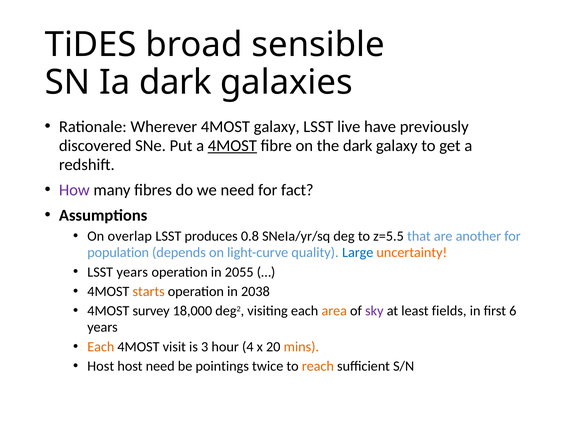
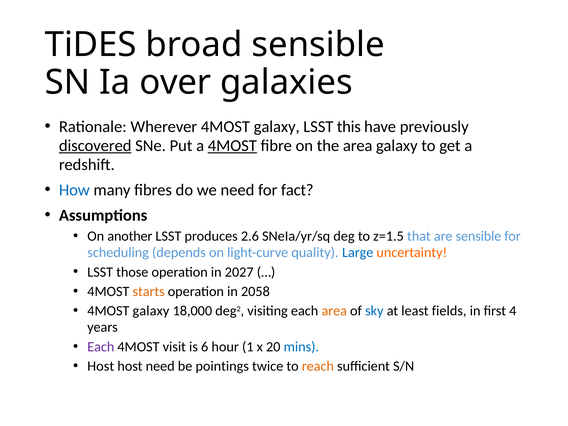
Ia dark: dark -> over (175, 82)
live: live -> this (349, 127)
discovered underline: none -> present (95, 146)
the dark: dark -> area (358, 146)
How colour: purple -> blue (74, 190)
overlap: overlap -> another (130, 236)
0.8: 0.8 -> 2.6 (250, 236)
z=5.5: z=5.5 -> z=1.5 (389, 236)
are another: another -> sensible (478, 236)
population: population -> scheduling (118, 253)
LSST years: years -> those (132, 272)
2055: 2055 -> 2027 (239, 272)
2038: 2038 -> 2058 (255, 291)
survey: survey -> galaxy (151, 311)
sky colour: purple -> blue (374, 311)
6: 6 -> 4 (513, 311)
Each colour: orange -> purple (101, 347)
3: 3 -> 6 (205, 347)
4: 4 -> 1 (248, 347)
mins colour: orange -> blue (301, 347)
